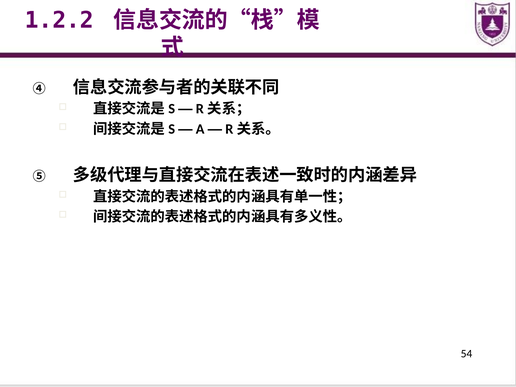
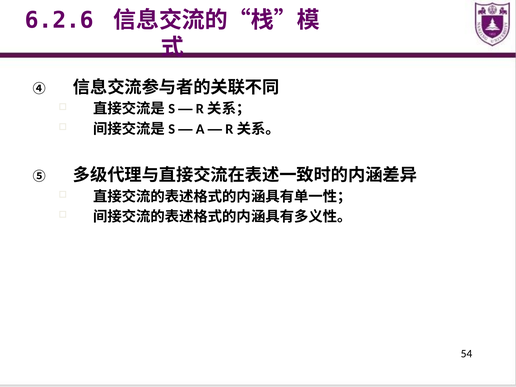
1.2.2: 1.2.2 -> 6.2.6 (59, 20)
